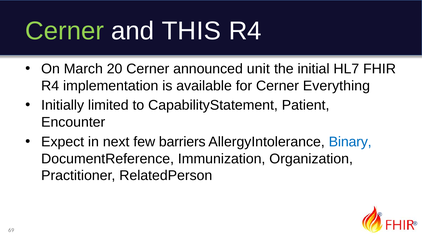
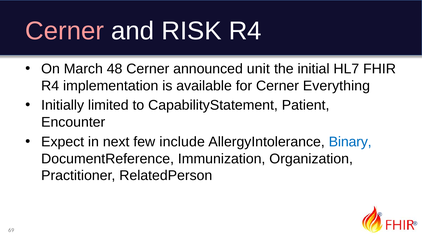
Cerner colour: light green -> pink (65, 31)
THIS: THIS -> RISK (192, 31)
20: 20 -> 48 (115, 69)
barriers: barriers -> include (182, 142)
